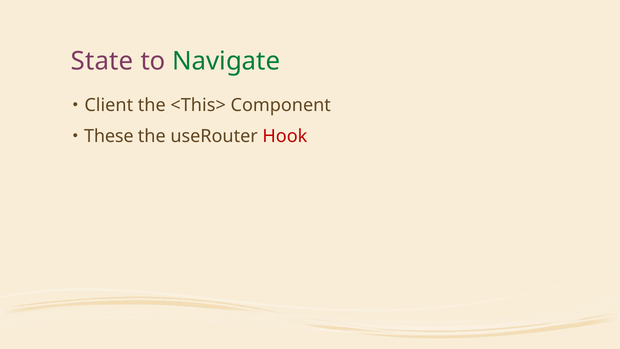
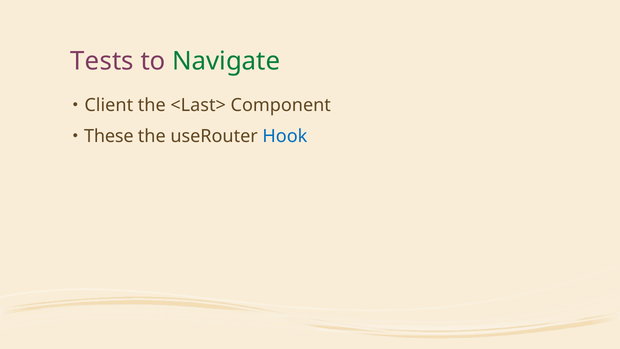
State: State -> Tests (102, 61)
<This>: <This> -> <Last> (198, 105)
Hook colour: red -> blue (285, 136)
